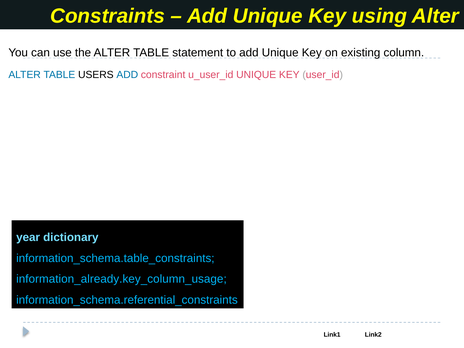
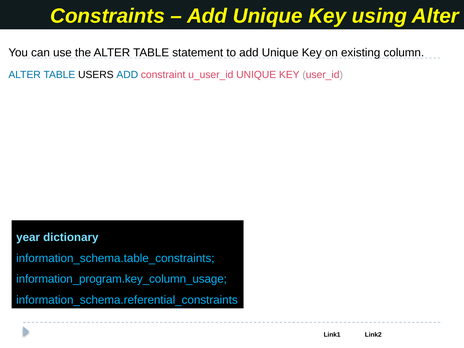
information_already.key_column_usage: information_already.key_column_usage -> information_program.key_column_usage (122, 279)
